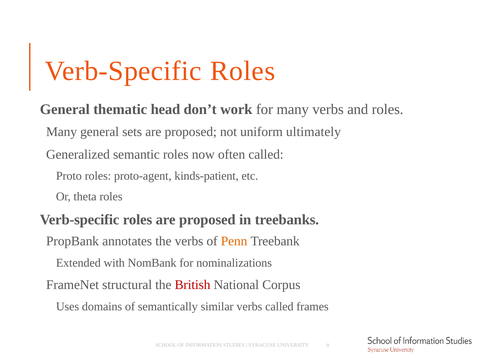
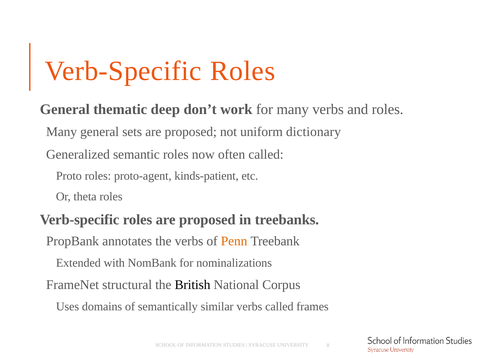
head: head -> deep (165, 109)
ultimately: ultimately -> dictionary (313, 132)
British colour: red -> black (193, 285)
